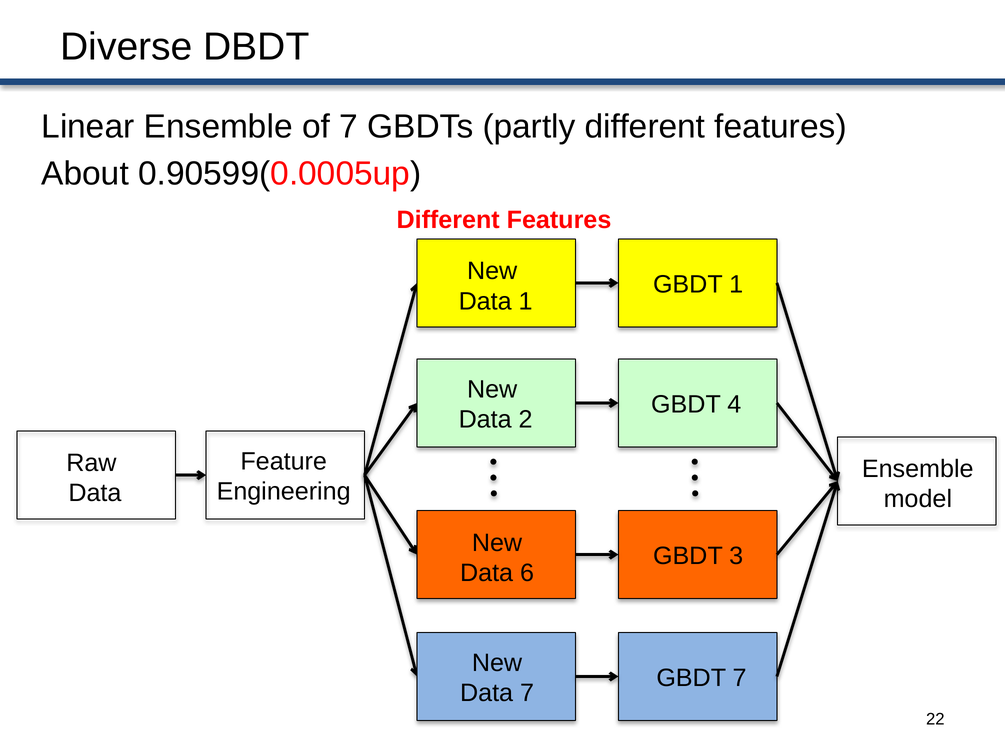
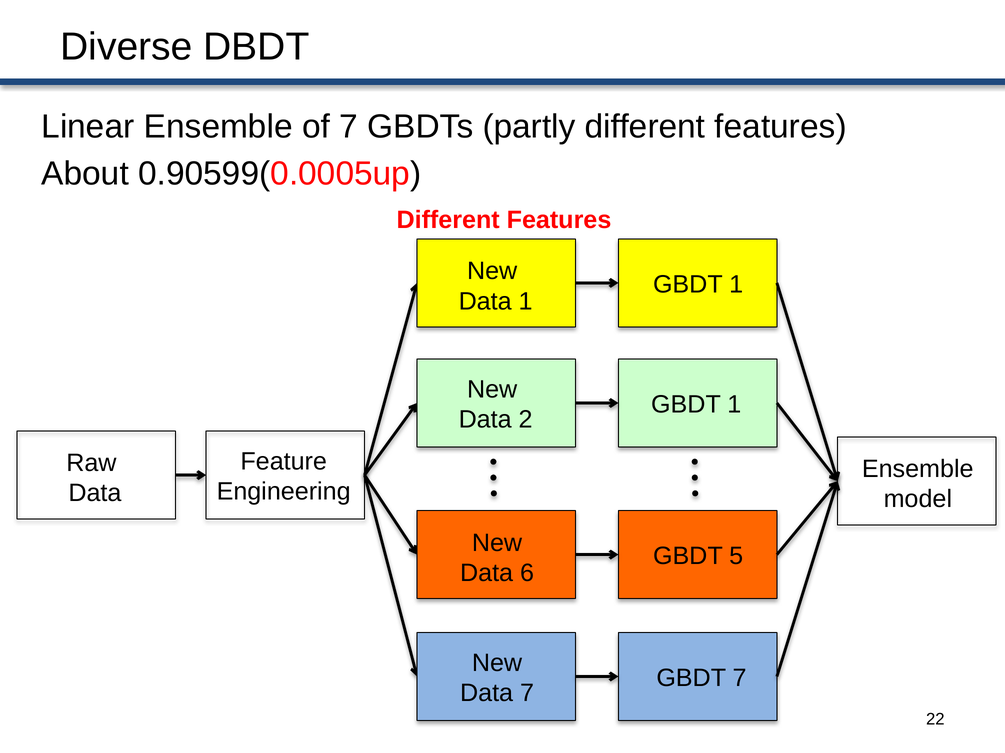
4: 4 -> 1 (734, 405)
3: 3 -> 5 (736, 557)
